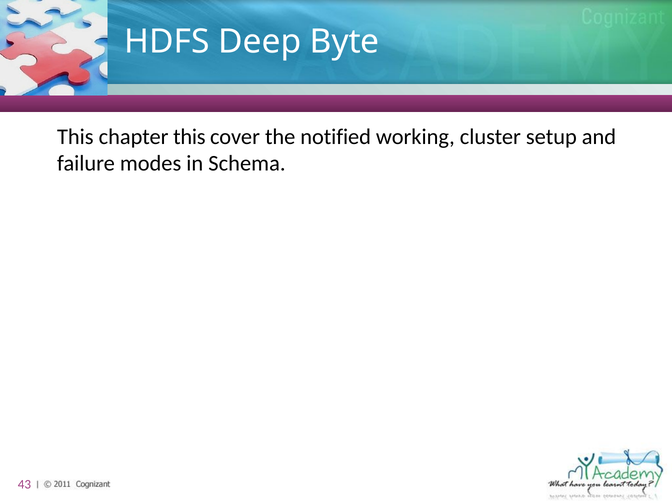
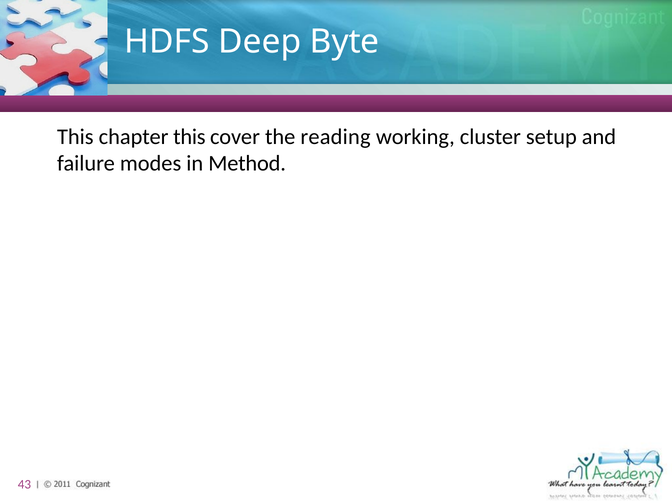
notified: notified -> reading (335, 137)
Schema: Schema -> Method (247, 164)
